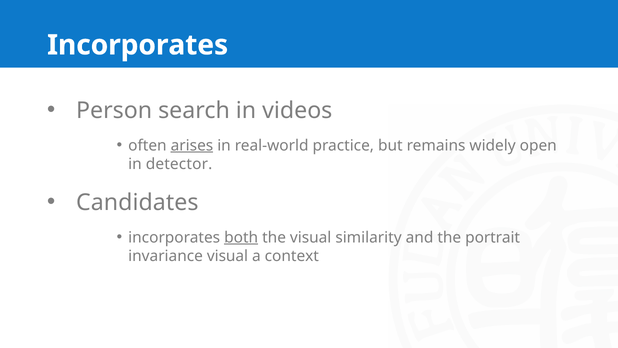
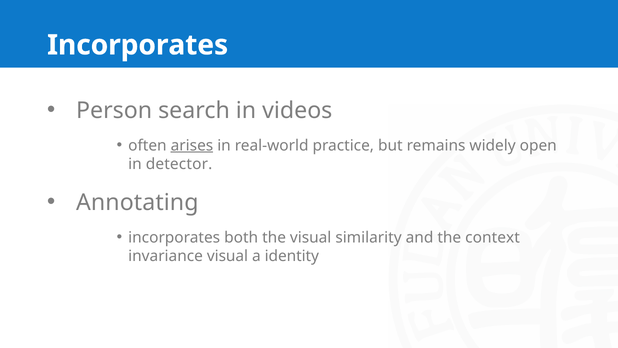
Candidates: Candidates -> Annotating (137, 202)
both underline: present -> none (241, 237)
portrait: portrait -> context (493, 237)
context: context -> identity (292, 256)
